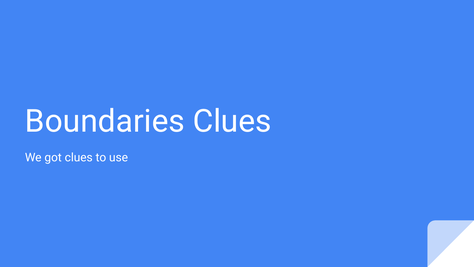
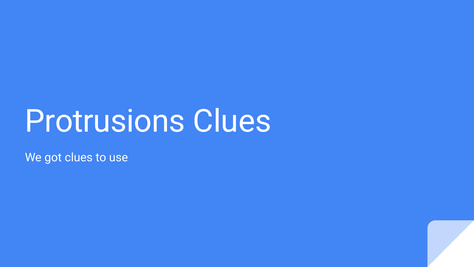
Boundaries: Boundaries -> Protrusions (105, 121)
